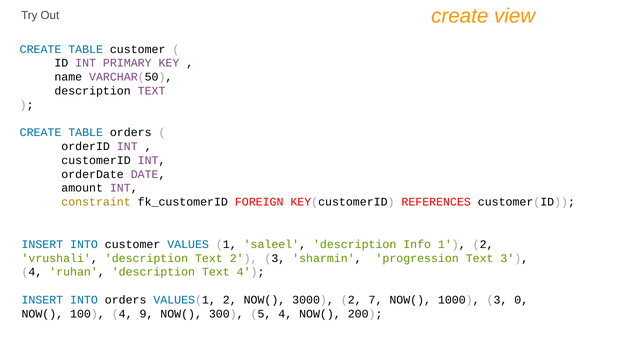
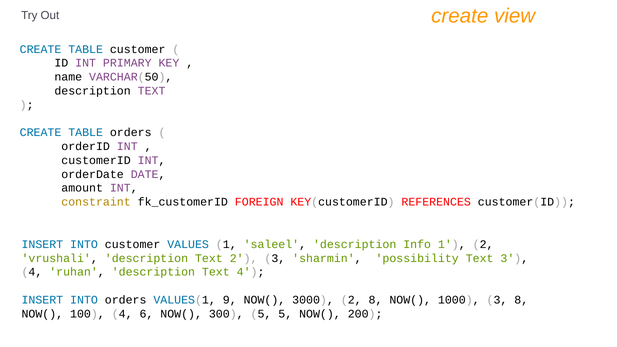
progression: progression -> possibility (417, 258)
VALUES(1 2: 2 -> 9 (230, 300)
2 7: 7 -> 8 (376, 300)
3 0: 0 -> 8 (521, 300)
9: 9 -> 6 (146, 314)
5 4: 4 -> 5 (285, 314)
